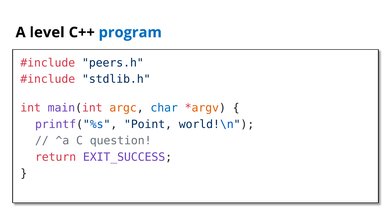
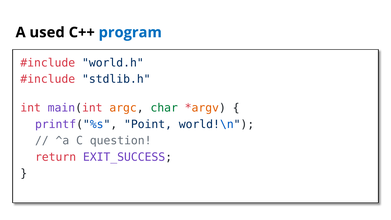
level: level -> used (47, 32)
peers.h: peers.h -> world.h (113, 63)
char colour: blue -> green (164, 108)
